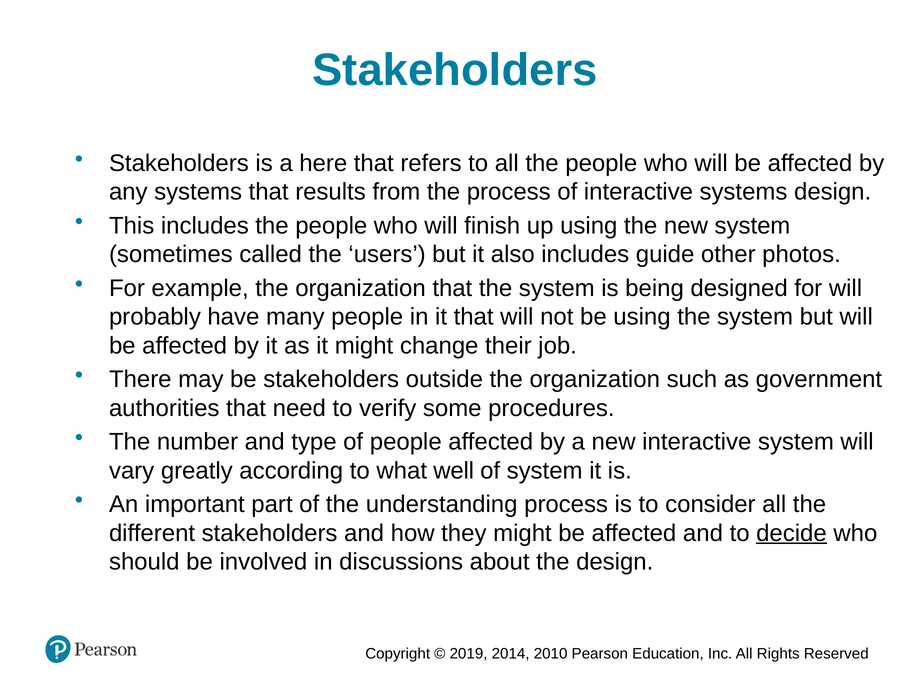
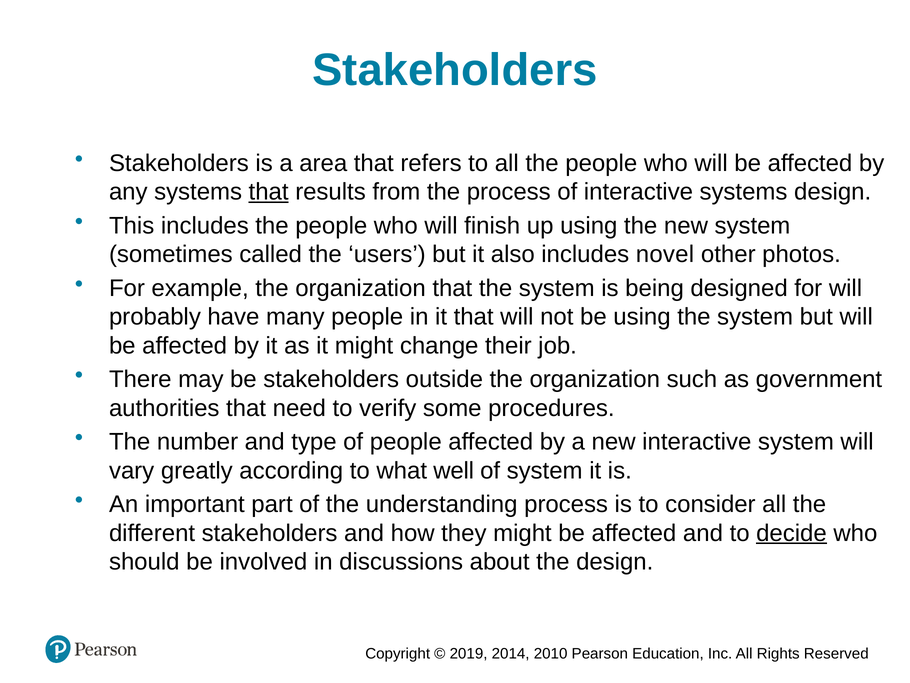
here: here -> area (323, 163)
that underline: none -> present (269, 192)
guide: guide -> novel (665, 254)
